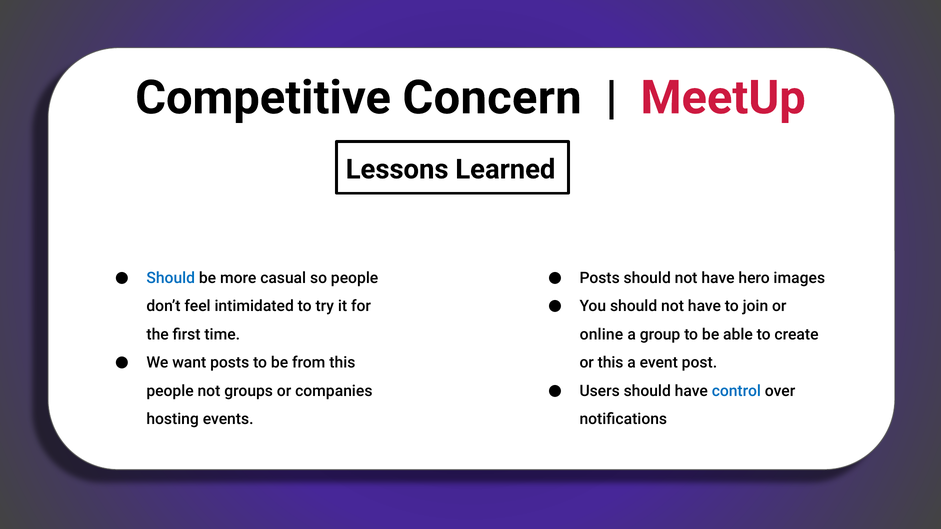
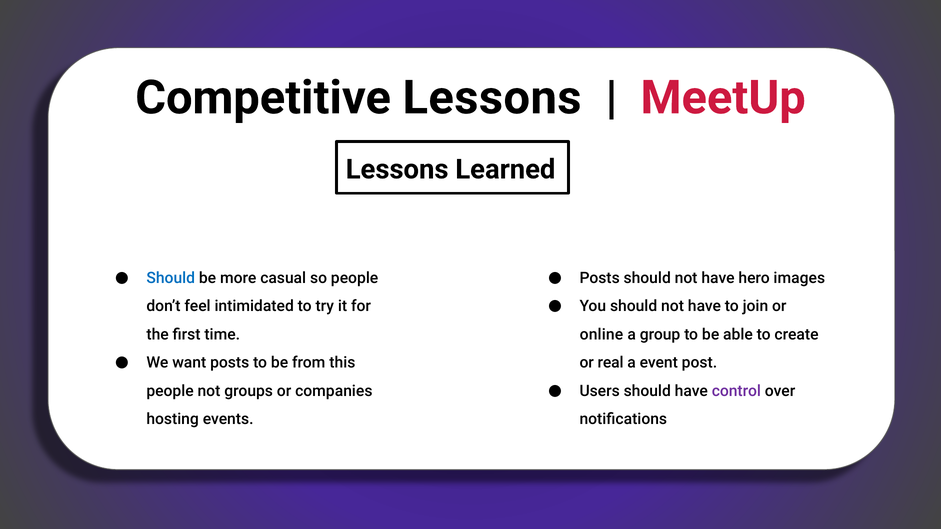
Competitive Concern: Concern -> Lessons (492, 98)
or this: this -> real (611, 363)
control colour: blue -> purple (736, 391)
